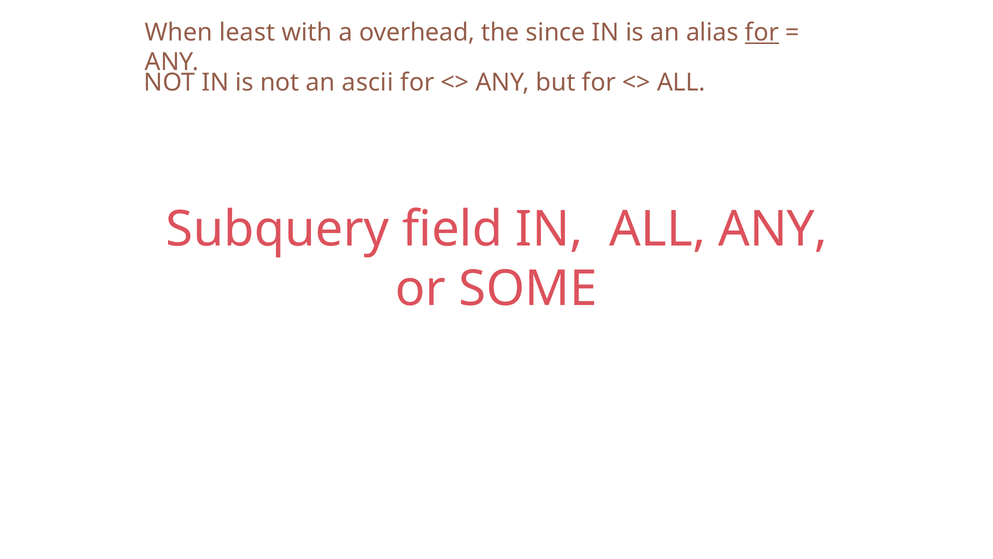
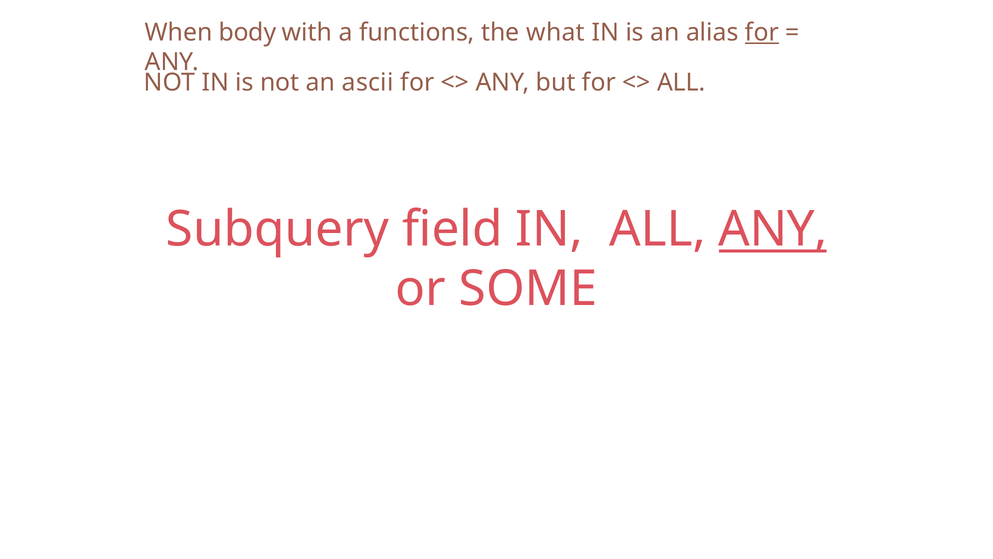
least: least -> body (247, 32)
overhead: overhead -> functions (417, 32)
since: since -> what (555, 32)
ANY underline: none -> present (773, 229)
